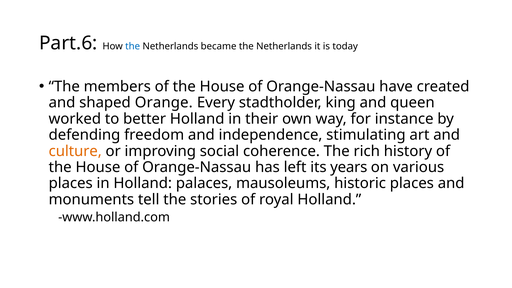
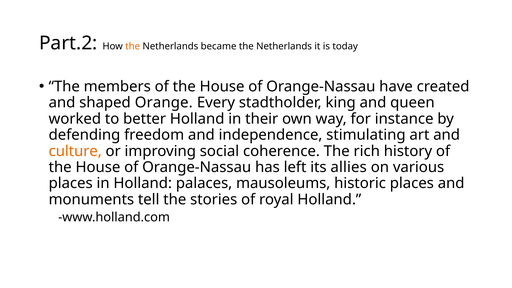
Part.6: Part.6 -> Part.2 (68, 43)
the colour: blue -> orange (133, 46)
years: years -> allies (349, 167)
